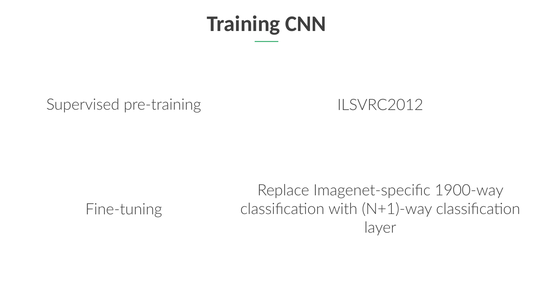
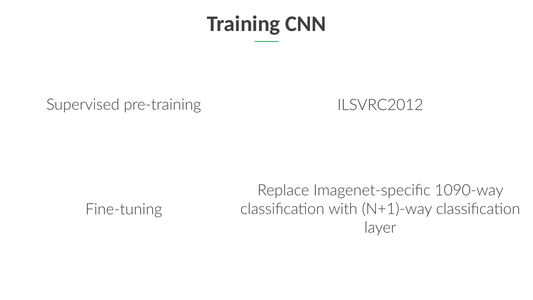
1900-way: 1900-way -> 1090-way (469, 190)
